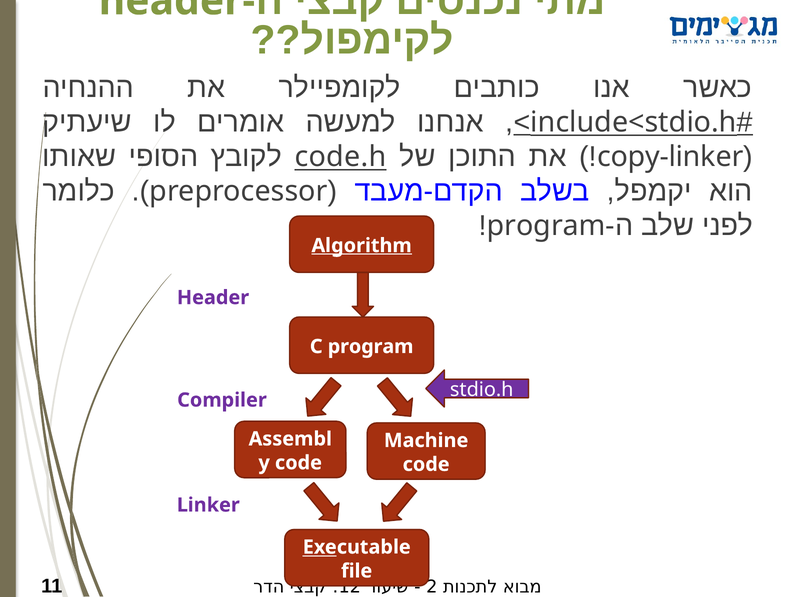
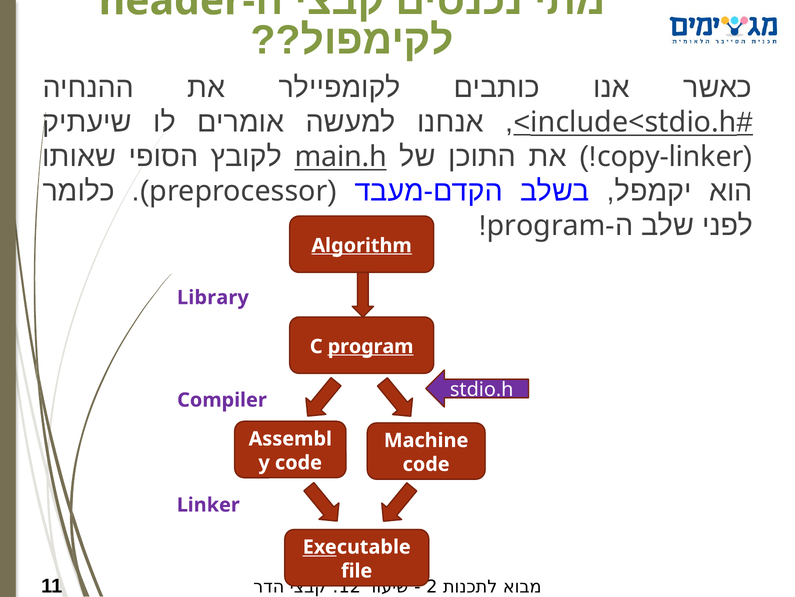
code.h: code.h -> main.h (341, 157)
Header: Header -> Library (213, 297)
program underline: none -> present (371, 346)
